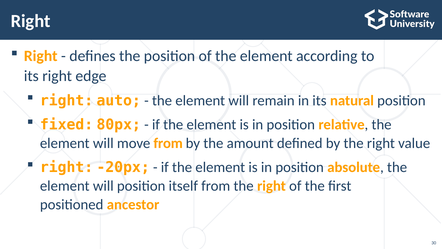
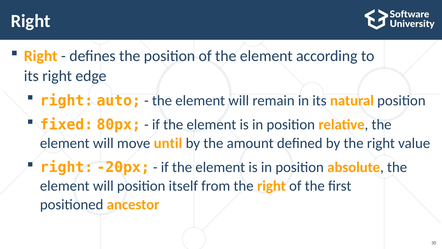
move from: from -> until (168, 143)
